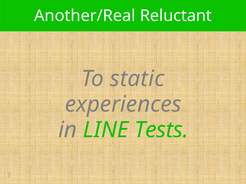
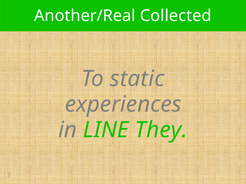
Reluctant: Reluctant -> Collected (176, 16)
Tests: Tests -> They (161, 130)
